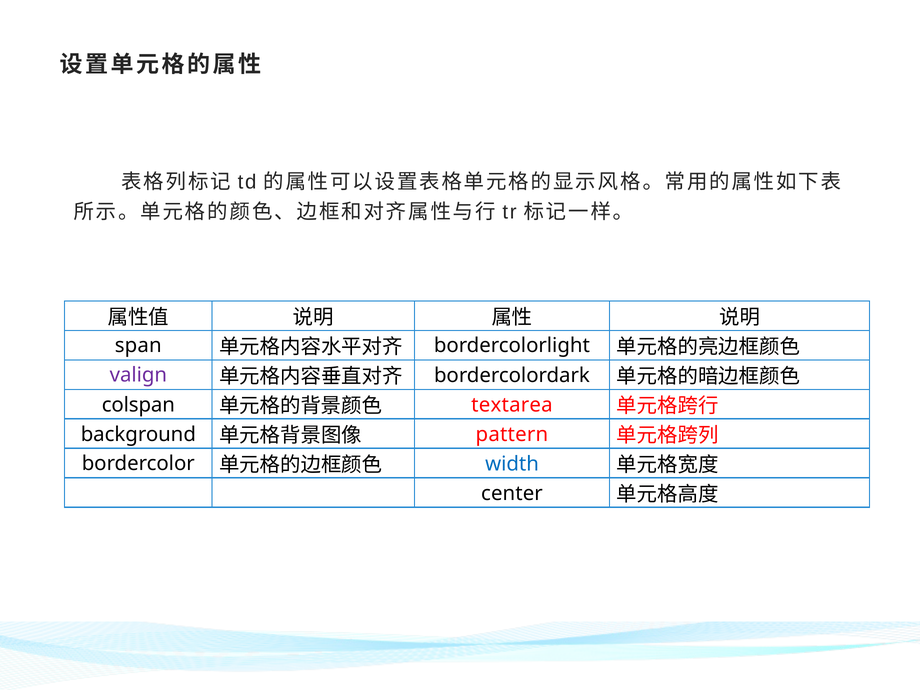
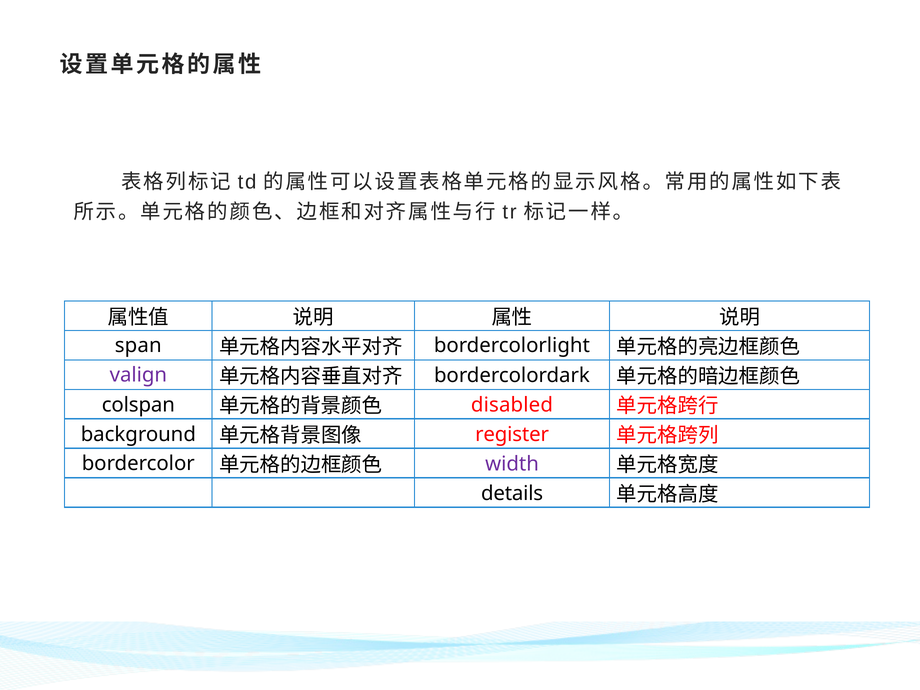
textarea: textarea -> disabled (512, 405)
pattern: pattern -> register (512, 435)
width colour: blue -> purple (512, 464)
center: center -> details (512, 494)
